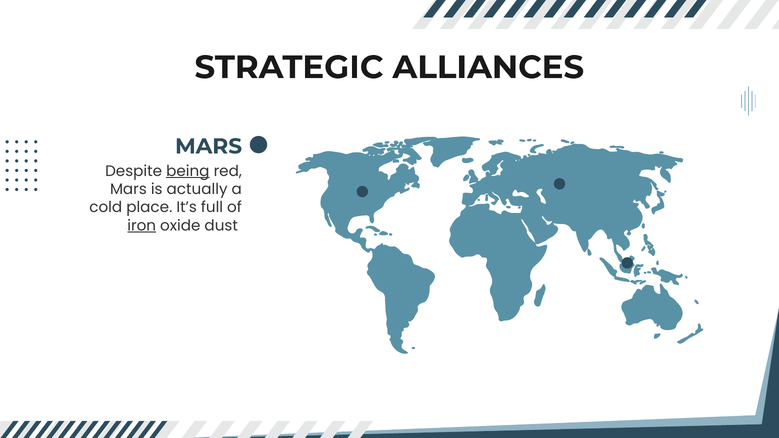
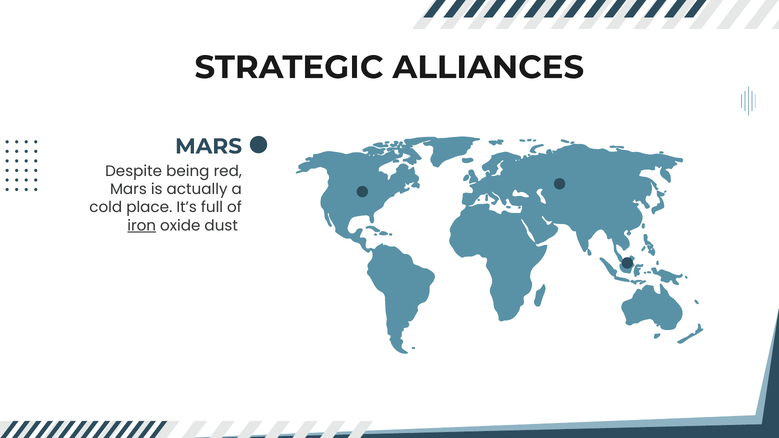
being underline: present -> none (188, 171)
